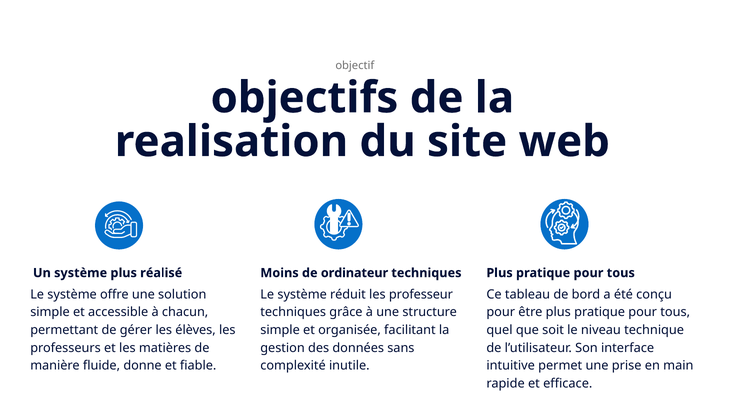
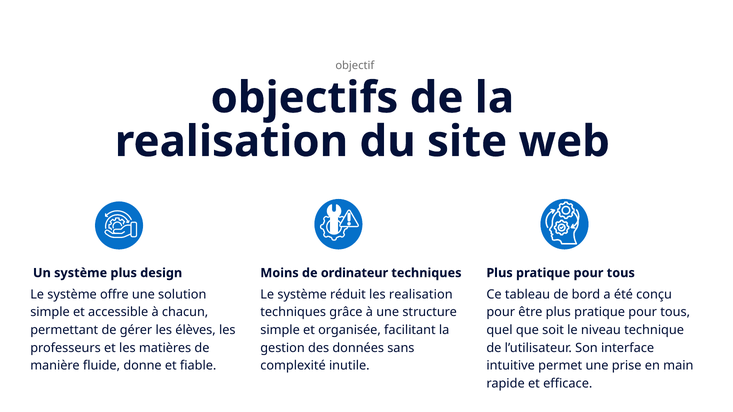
réalisé: réalisé -> design (161, 273)
les professeur: professeur -> realisation (421, 295)
